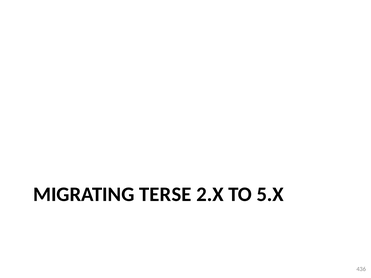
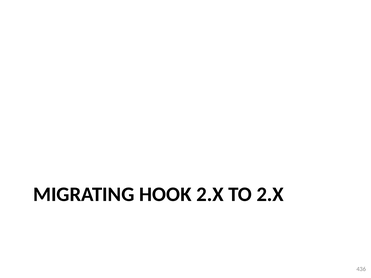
TERSE: TERSE -> HOOK (165, 194)
TO 5.X: 5.X -> 2.X (270, 194)
